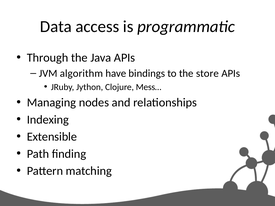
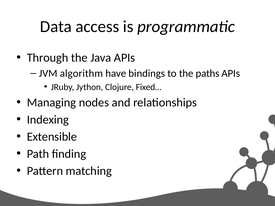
store: store -> paths (208, 73)
Mess…: Mess… -> Fixed… (149, 87)
